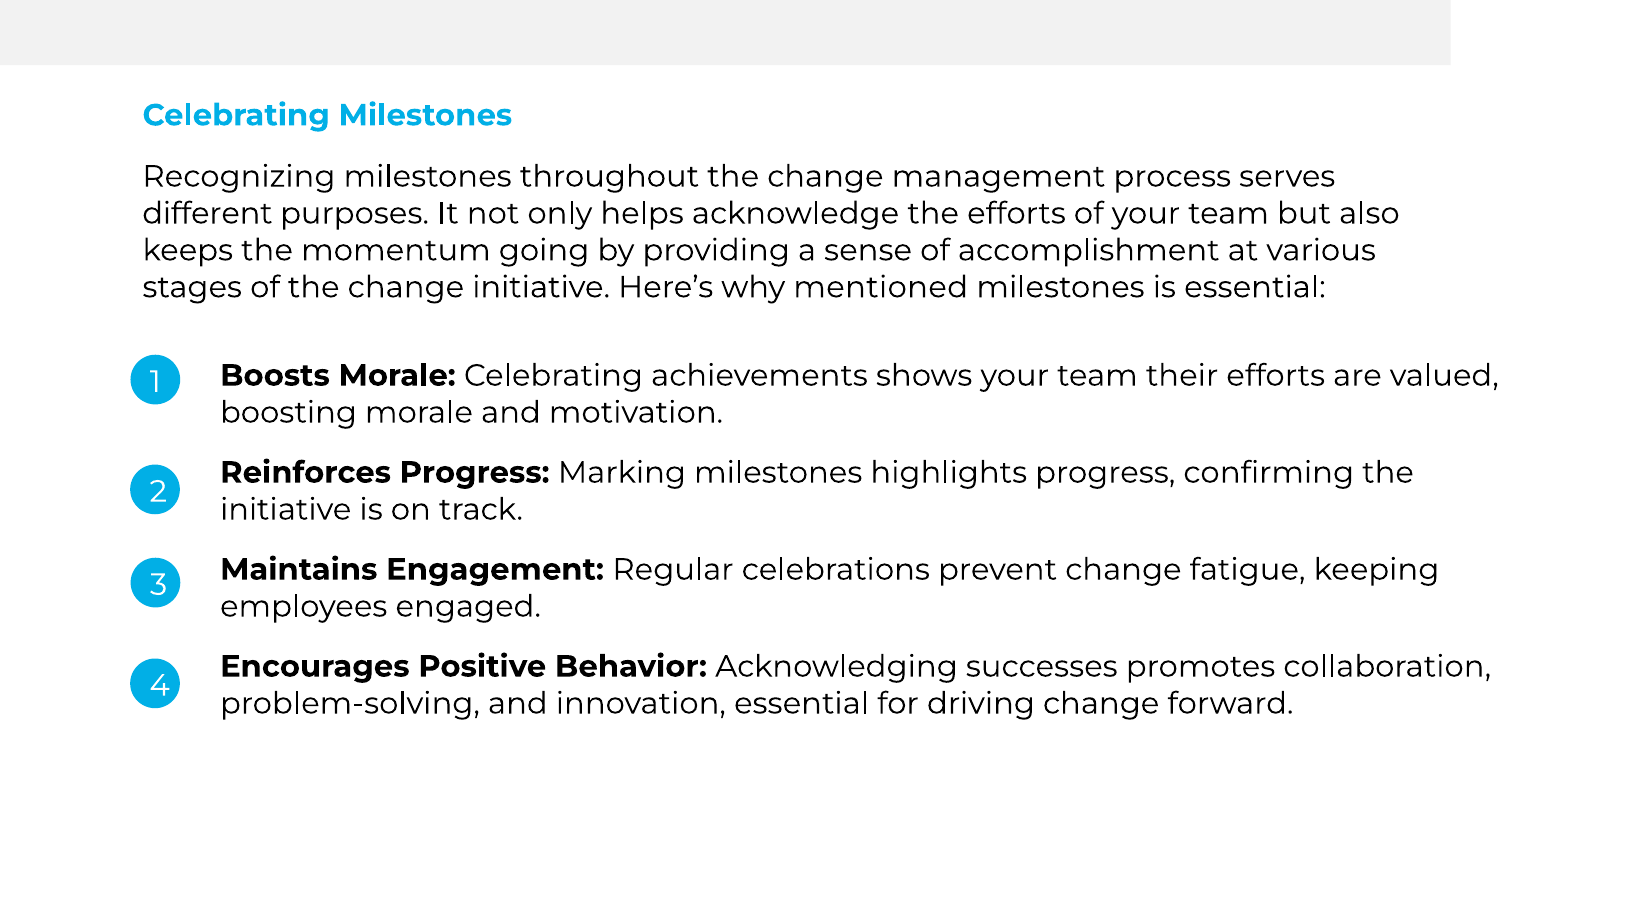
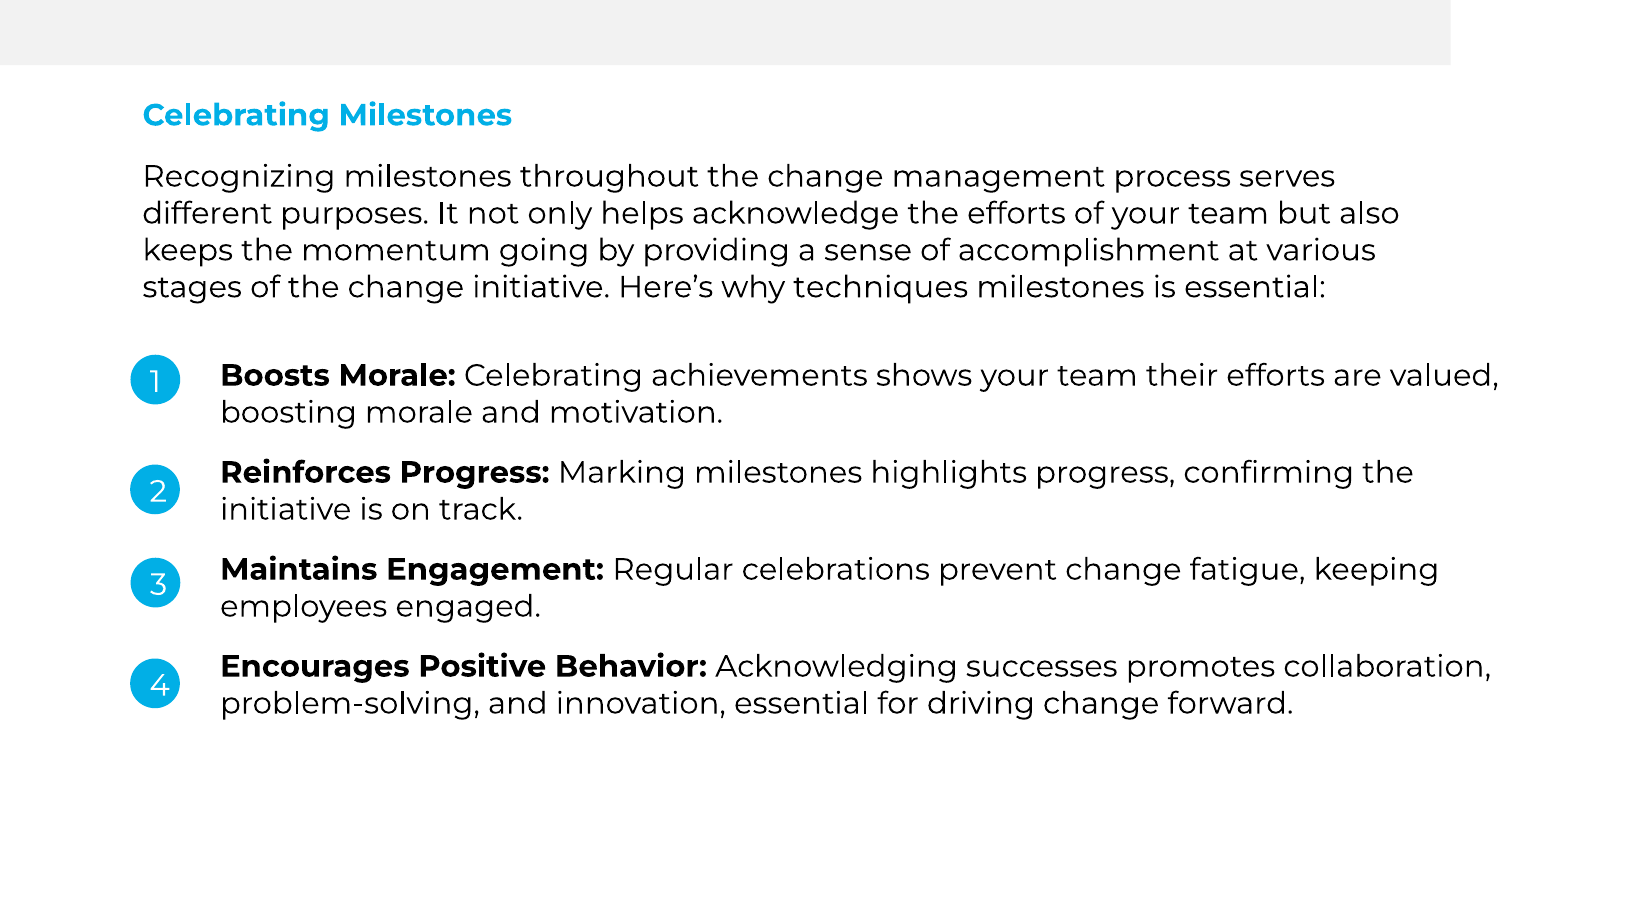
mentioned: mentioned -> techniques (881, 287)
